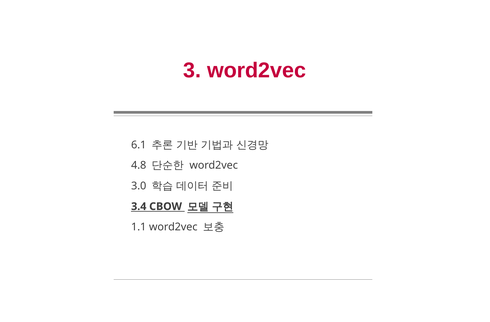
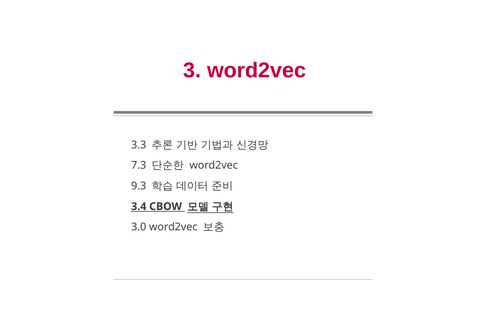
6.1: 6.1 -> 3.3 (139, 145)
4.8: 4.8 -> 7.3 (139, 165)
3.0: 3.0 -> 9.3 (139, 186)
1.1: 1.1 -> 3.0 (139, 227)
